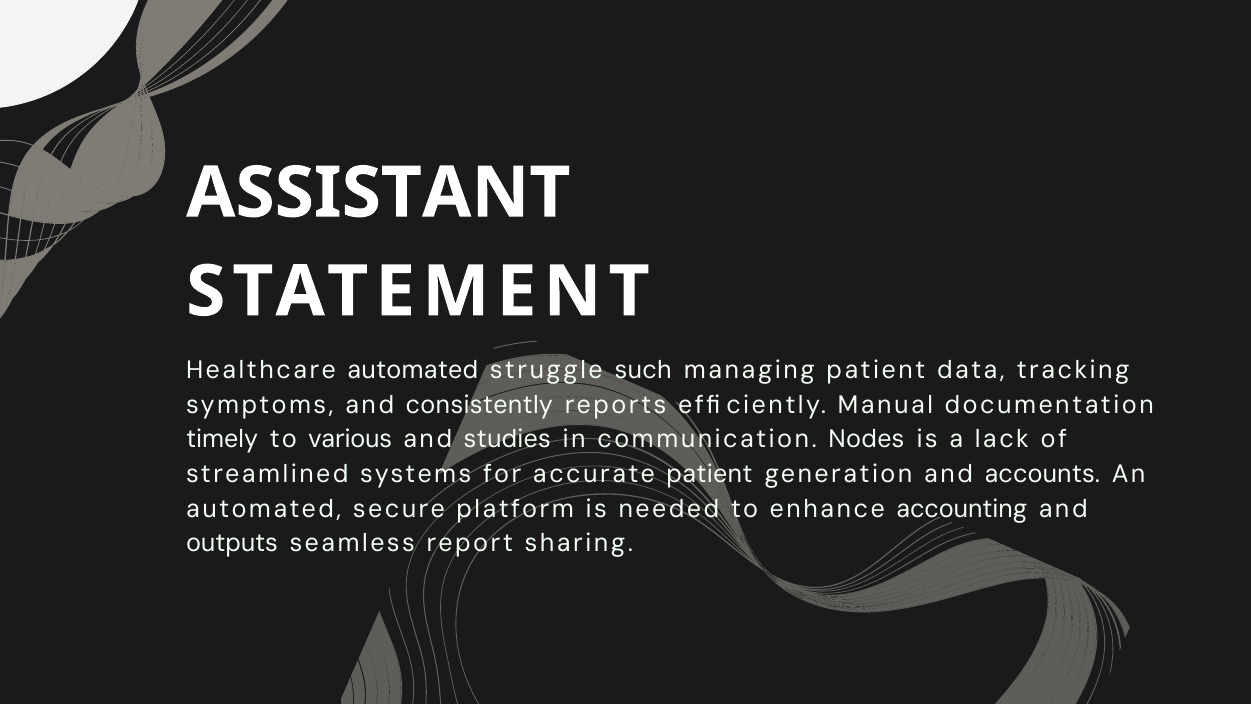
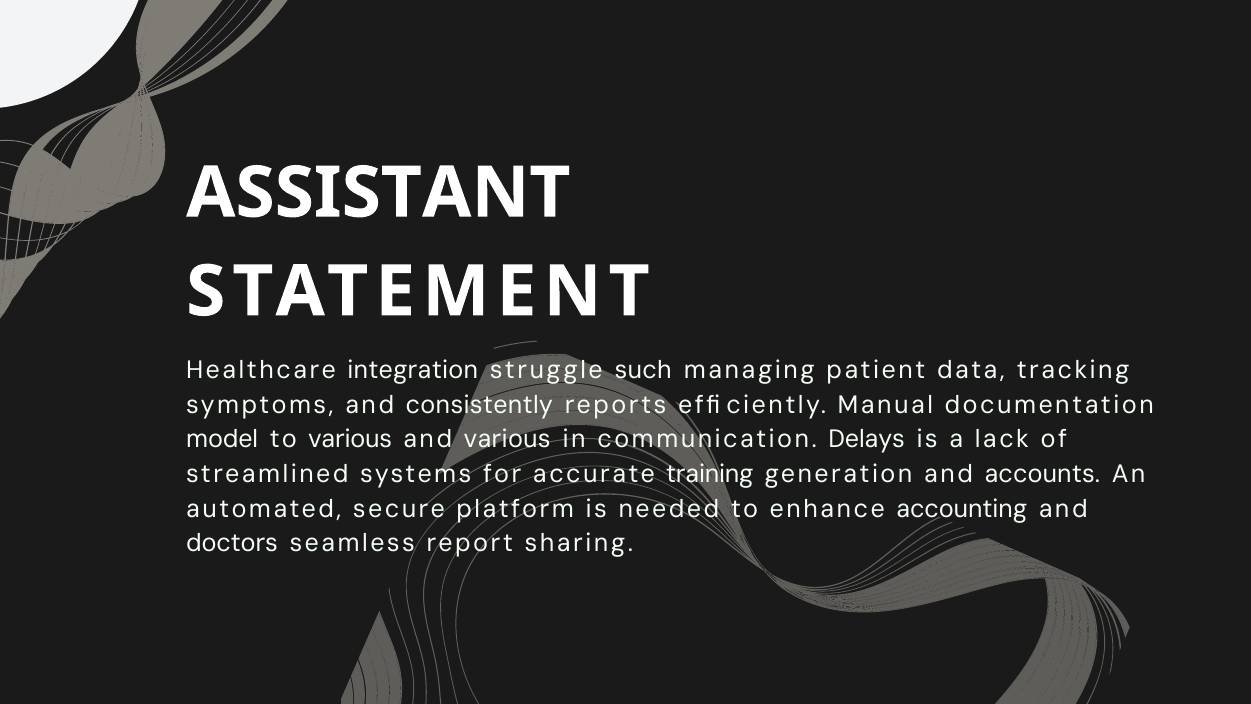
Healthcare automated: automated -> integration (413, 370)
timely: timely -> model (222, 439)
and studies: studies -> various (507, 439)
Nodes: Nodes -> Delays (867, 439)
accurate patient: patient -> training (710, 474)
outputs: outputs -> doctors (232, 543)
